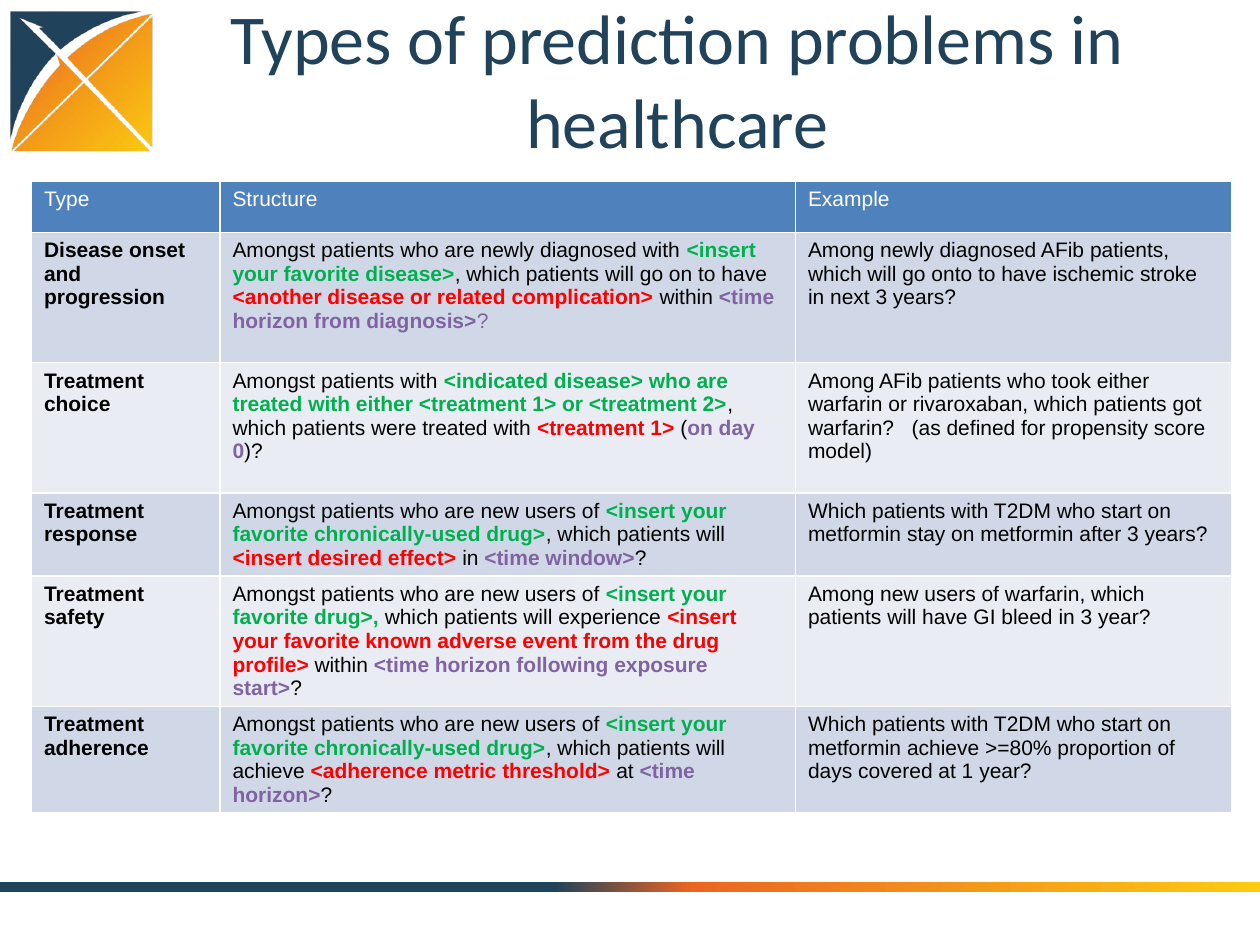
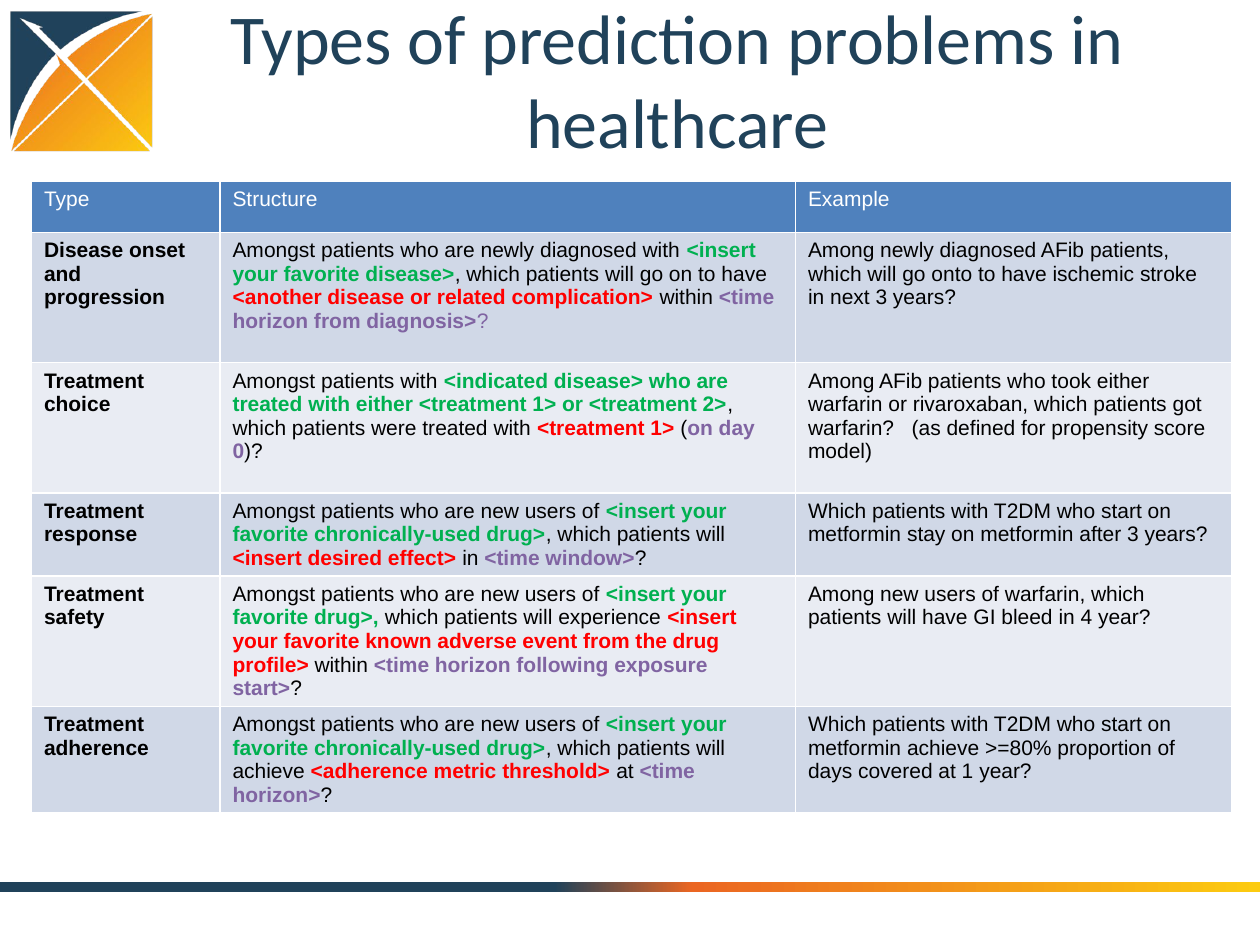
in 3: 3 -> 4 (1086, 618)
